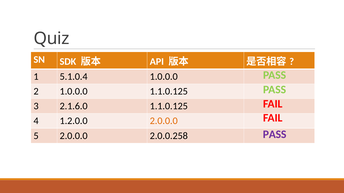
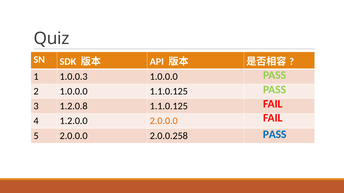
5.1.0.4: 5.1.0.4 -> 1.0.0.3 (74, 77)
2.1.6.0: 2.1.6.0 -> 1.2.0.8 (74, 106)
PASS colour: purple -> blue (275, 135)
